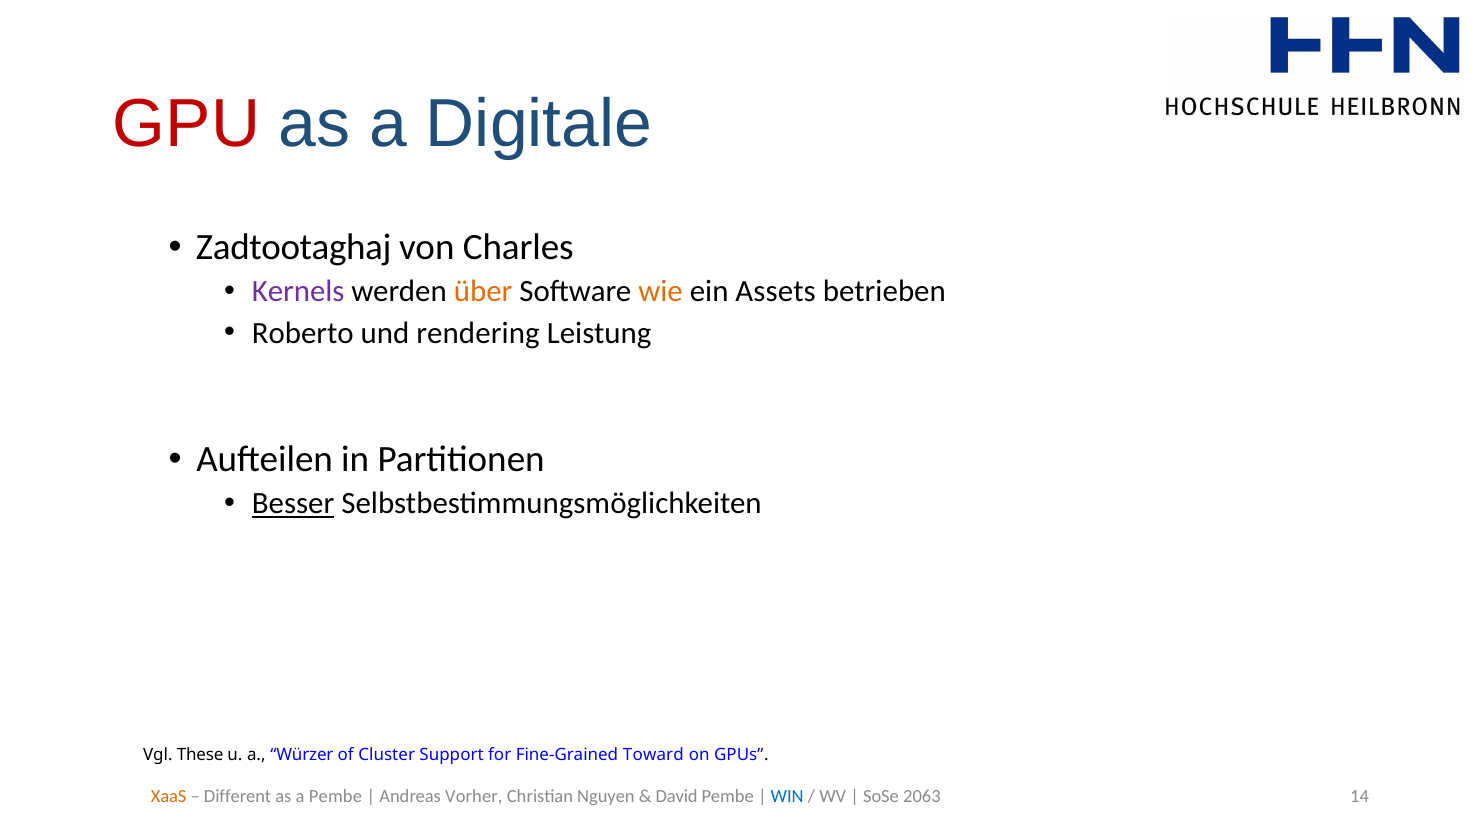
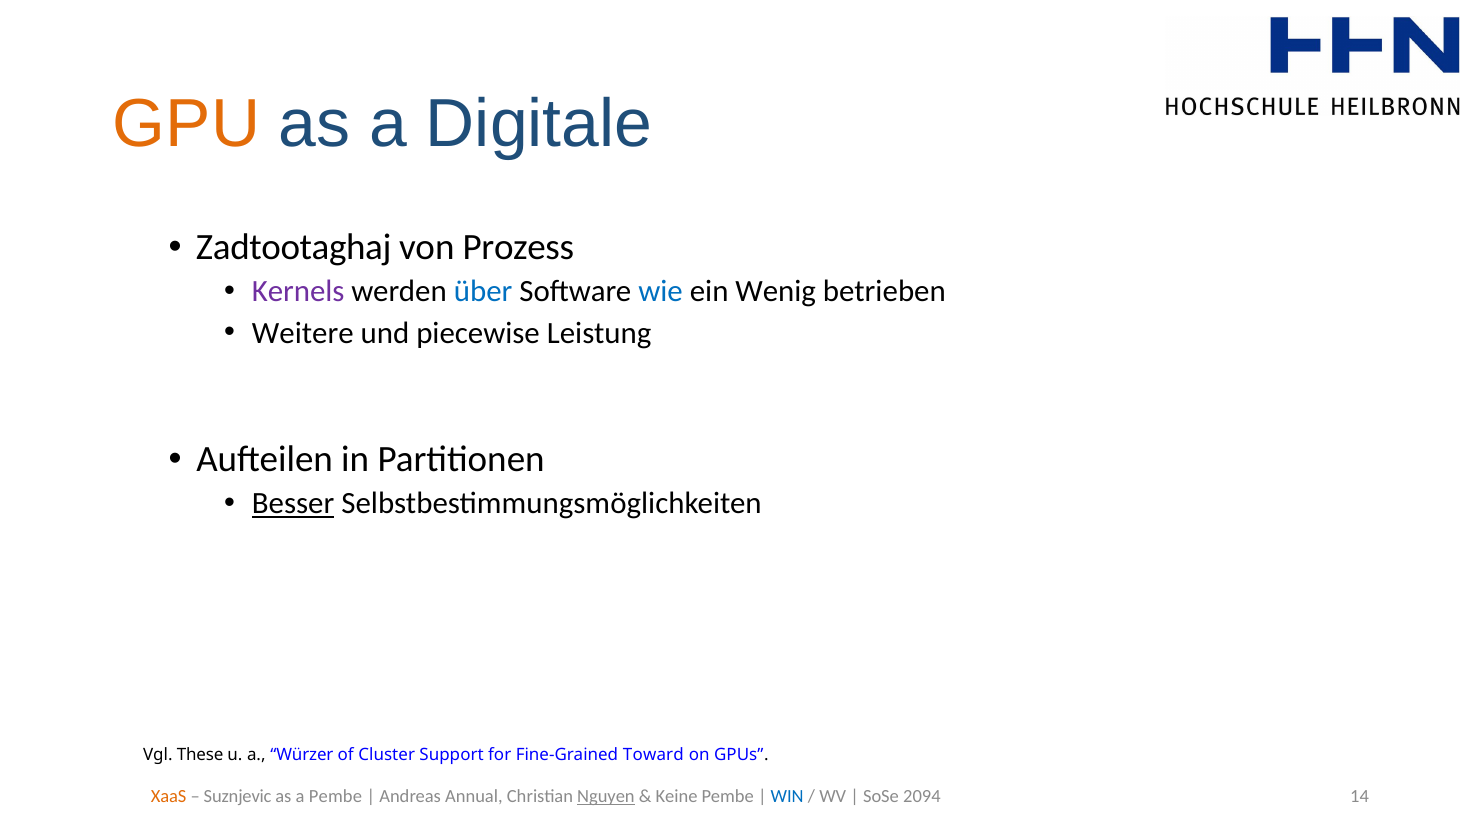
GPU colour: red -> orange (187, 124)
Charles: Charles -> Prozess (518, 247)
über colour: orange -> blue (483, 292)
wie colour: orange -> blue (661, 292)
Assets: Assets -> Wenig (776, 292)
Roberto: Roberto -> Weitere (303, 333)
rendering: rendering -> piecewise (478, 333)
Different: Different -> Suznjevic (238, 796)
Vorher: Vorher -> Annual (474, 796)
Nguyen underline: none -> present (606, 796)
David: David -> Keine (677, 796)
2063: 2063 -> 2094 (922, 796)
